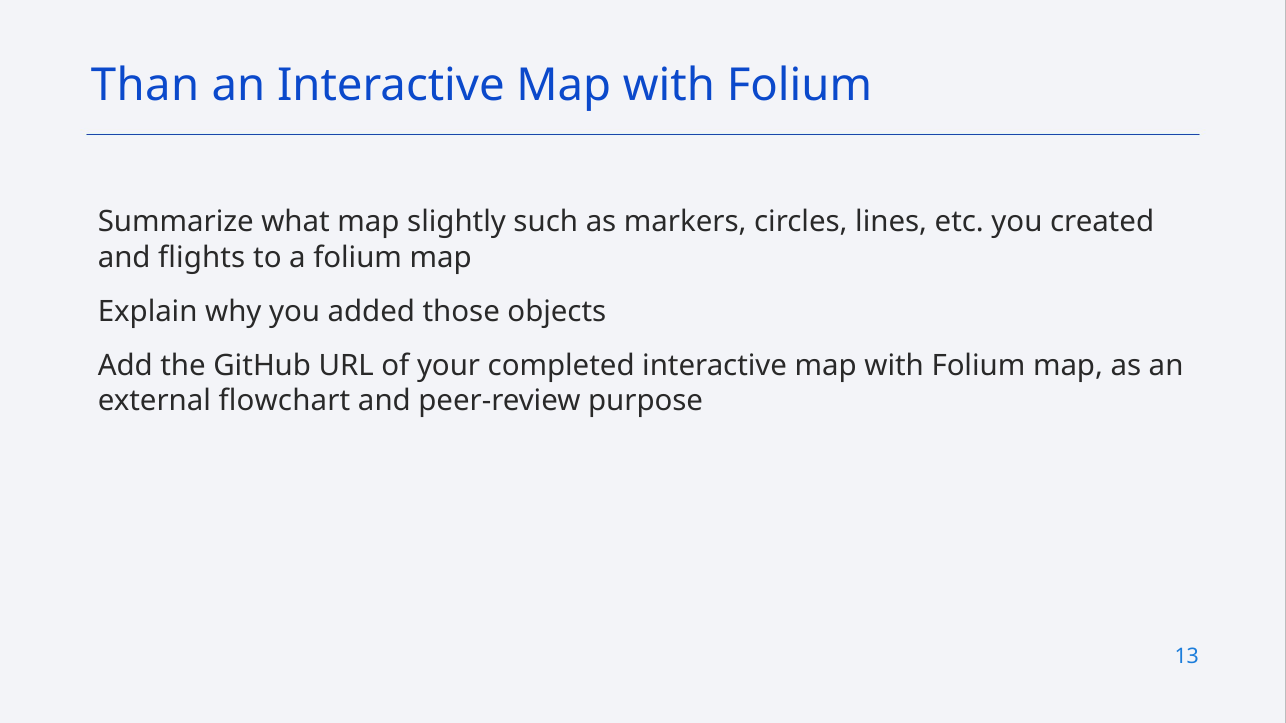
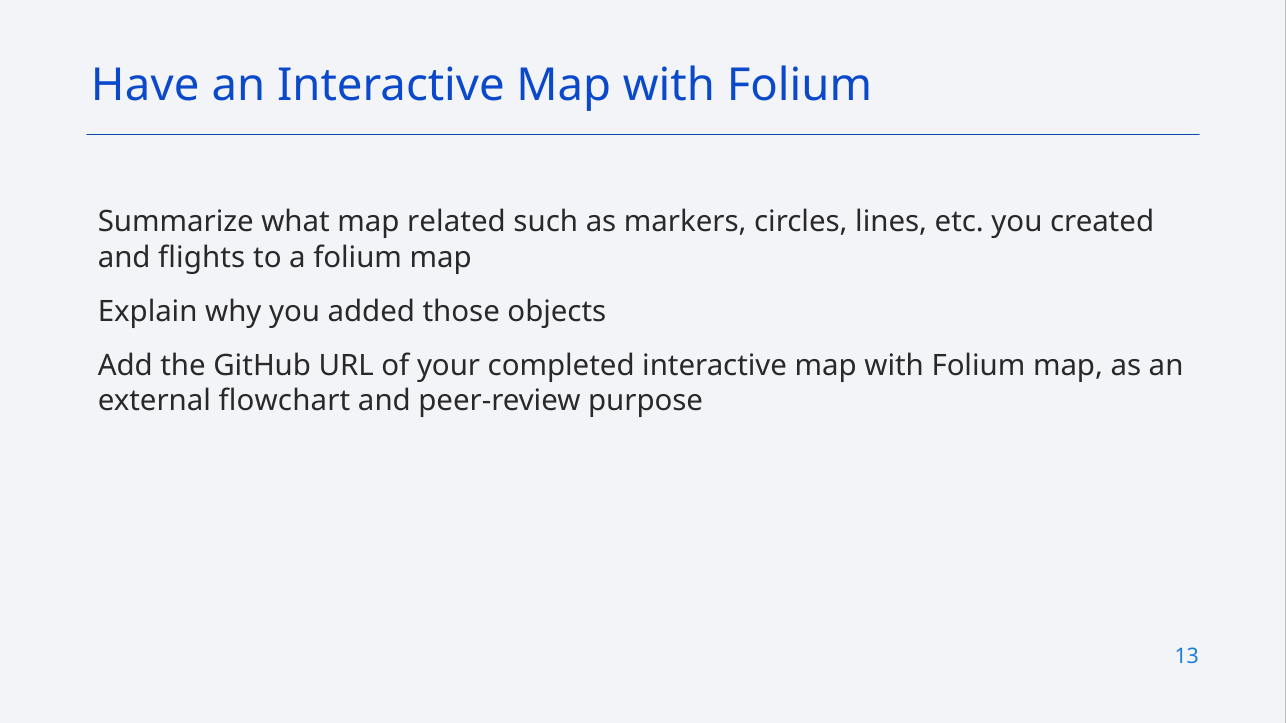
Than: Than -> Have (145, 86)
slightly: slightly -> related (457, 222)
